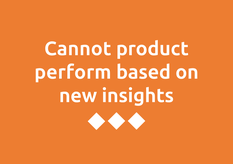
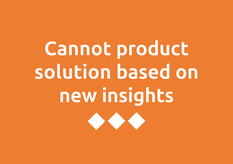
perform: perform -> solution (73, 72)
